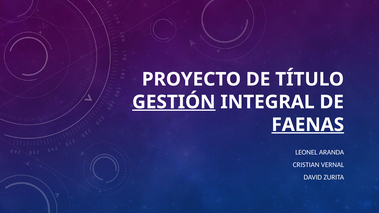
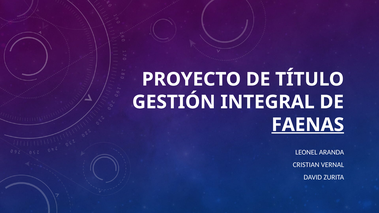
GESTIÓN underline: present -> none (174, 102)
